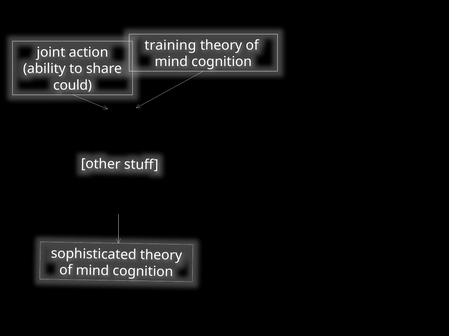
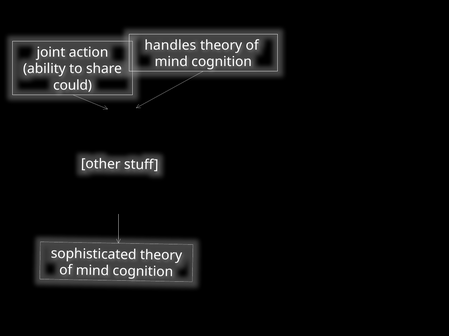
training: training -> handles (170, 45)
